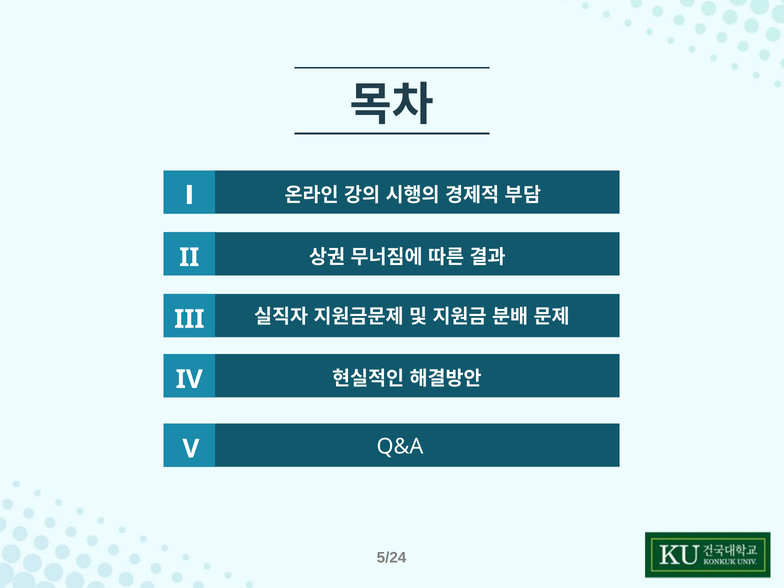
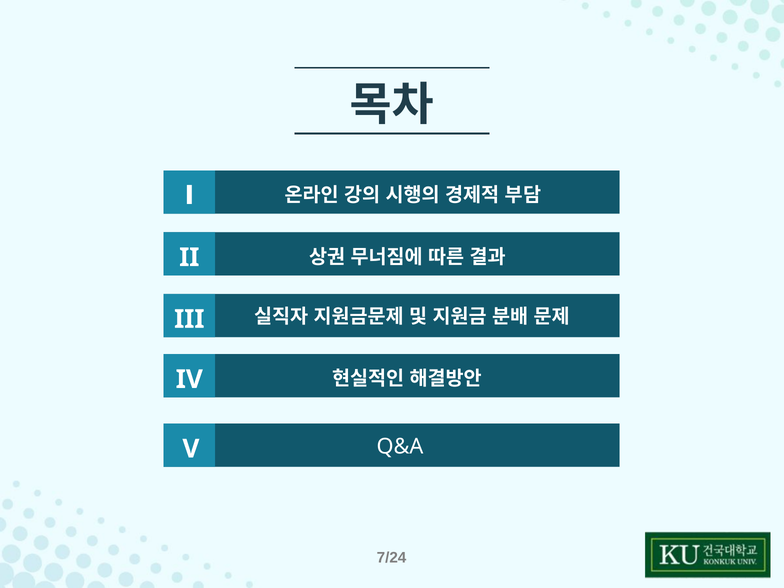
5/24: 5/24 -> 7/24 (392, 558)
